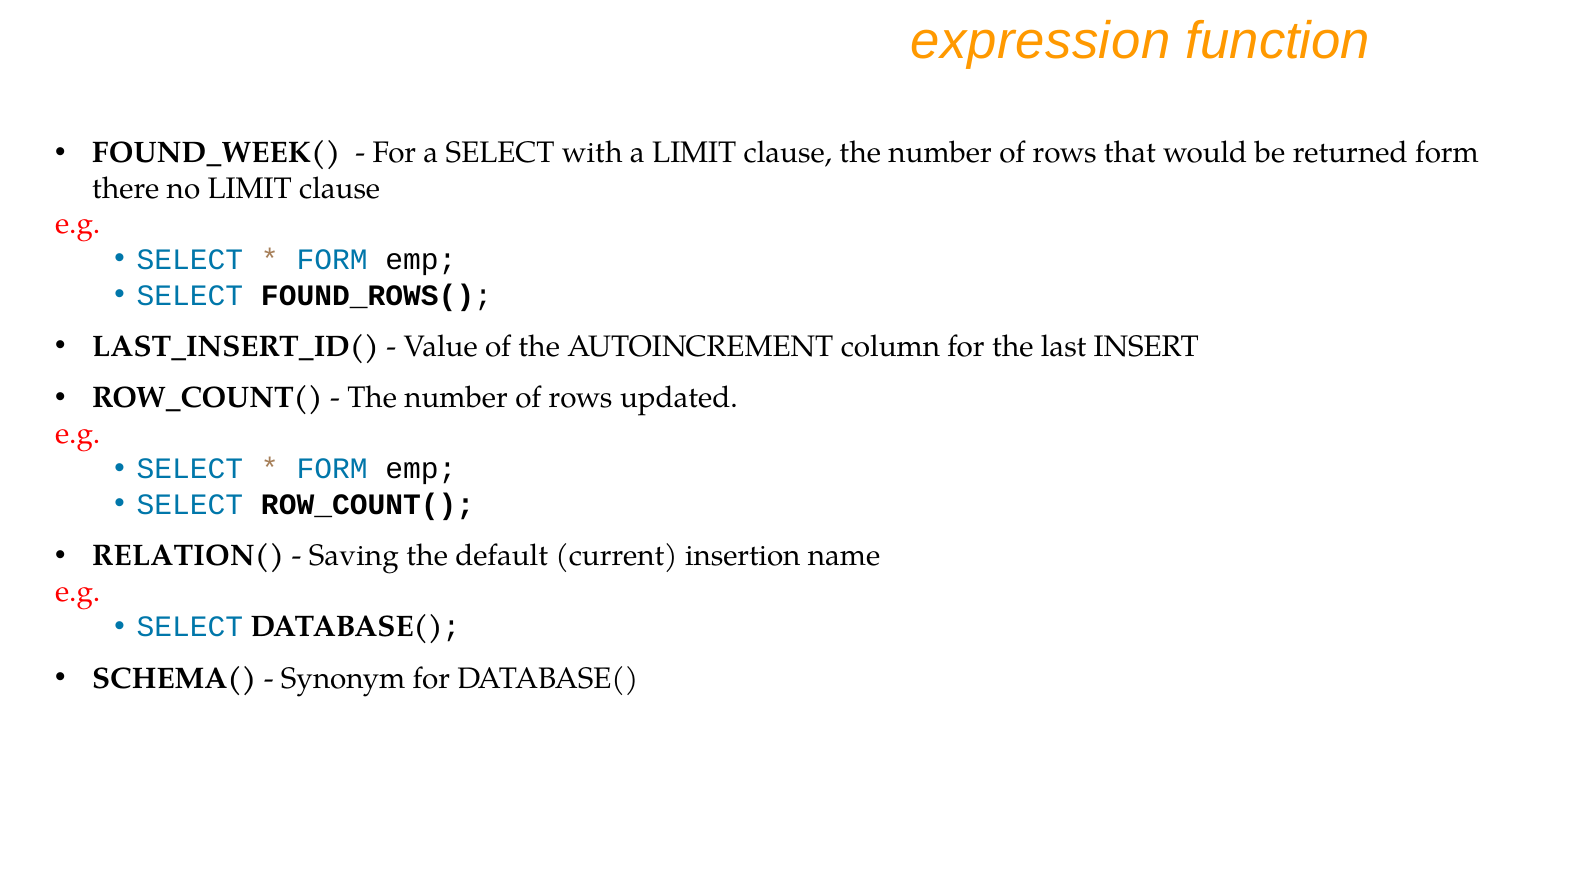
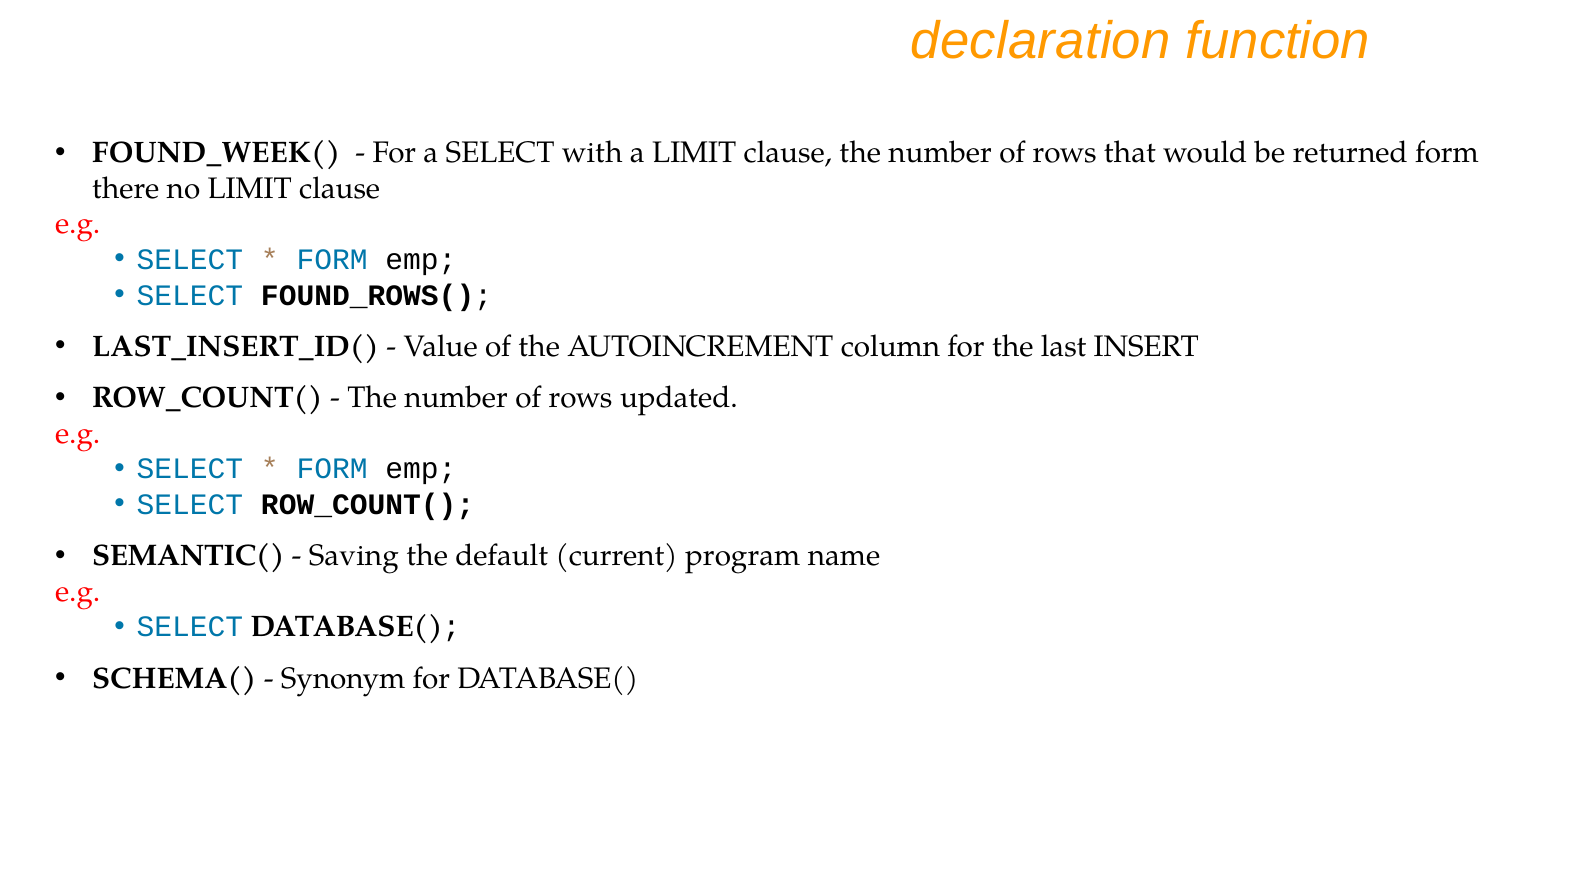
expression: expression -> declaration (1041, 41)
RELATION(: RELATION( -> SEMANTIC( (188, 556)
insertion: insertion -> program (743, 556)
